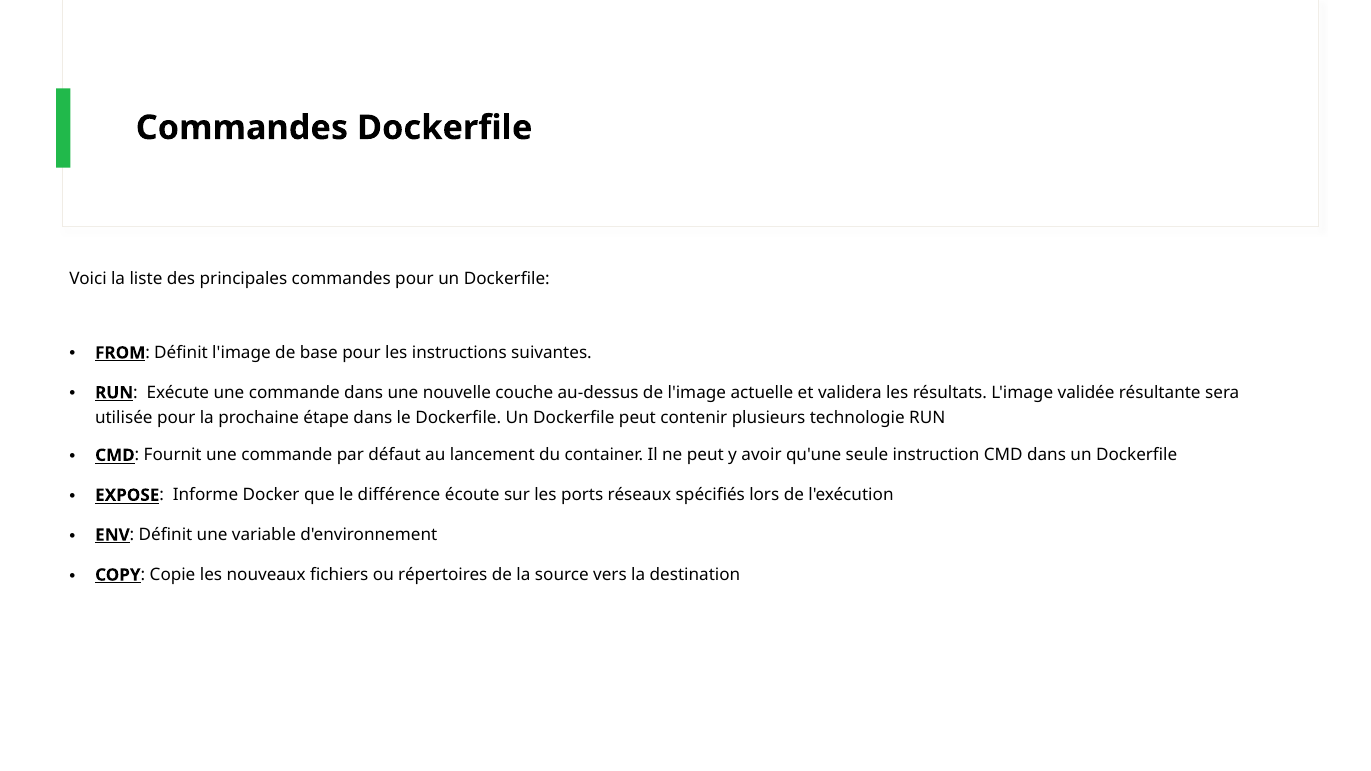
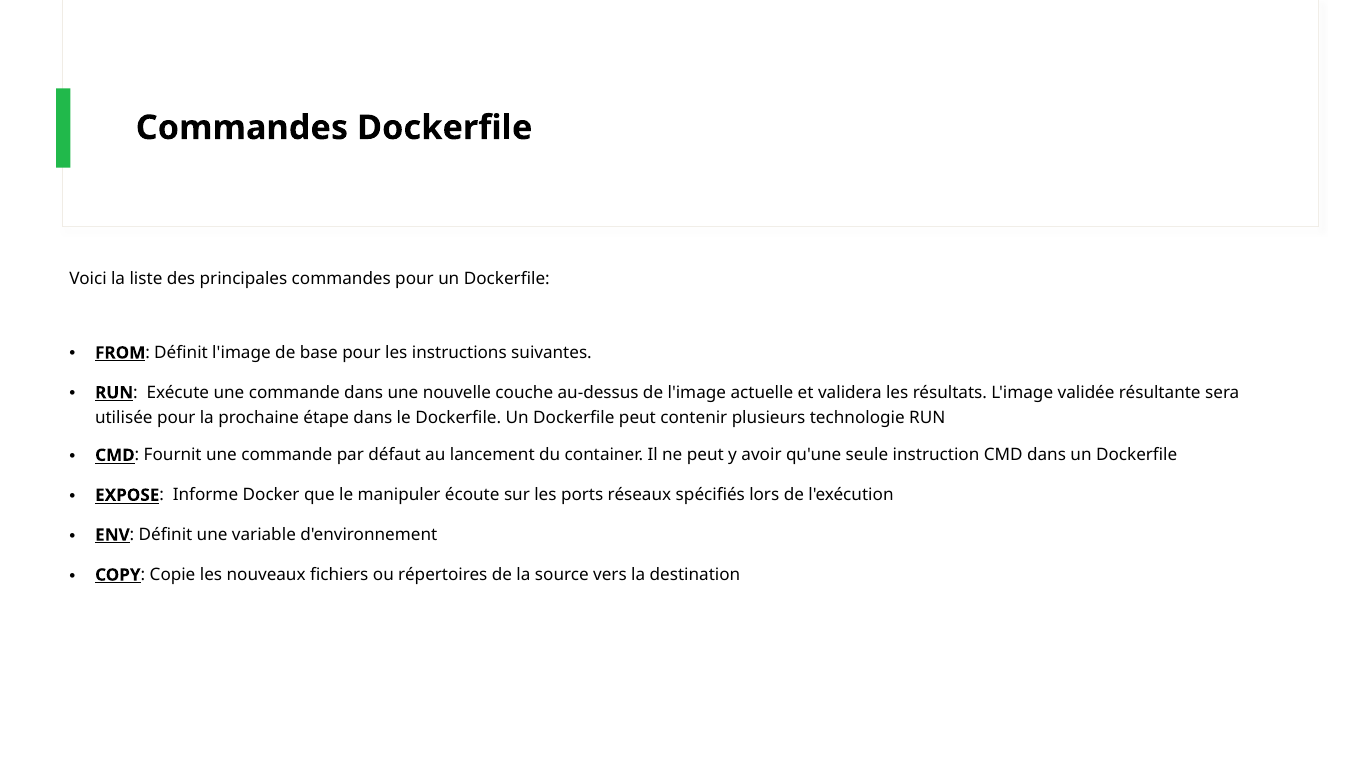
différence: différence -> manipuler (399, 495)
